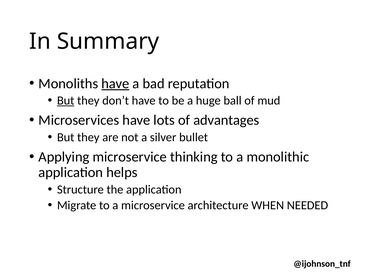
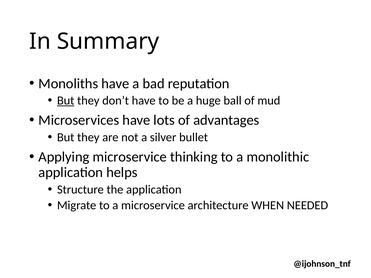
have underline: present -> none (115, 84)
